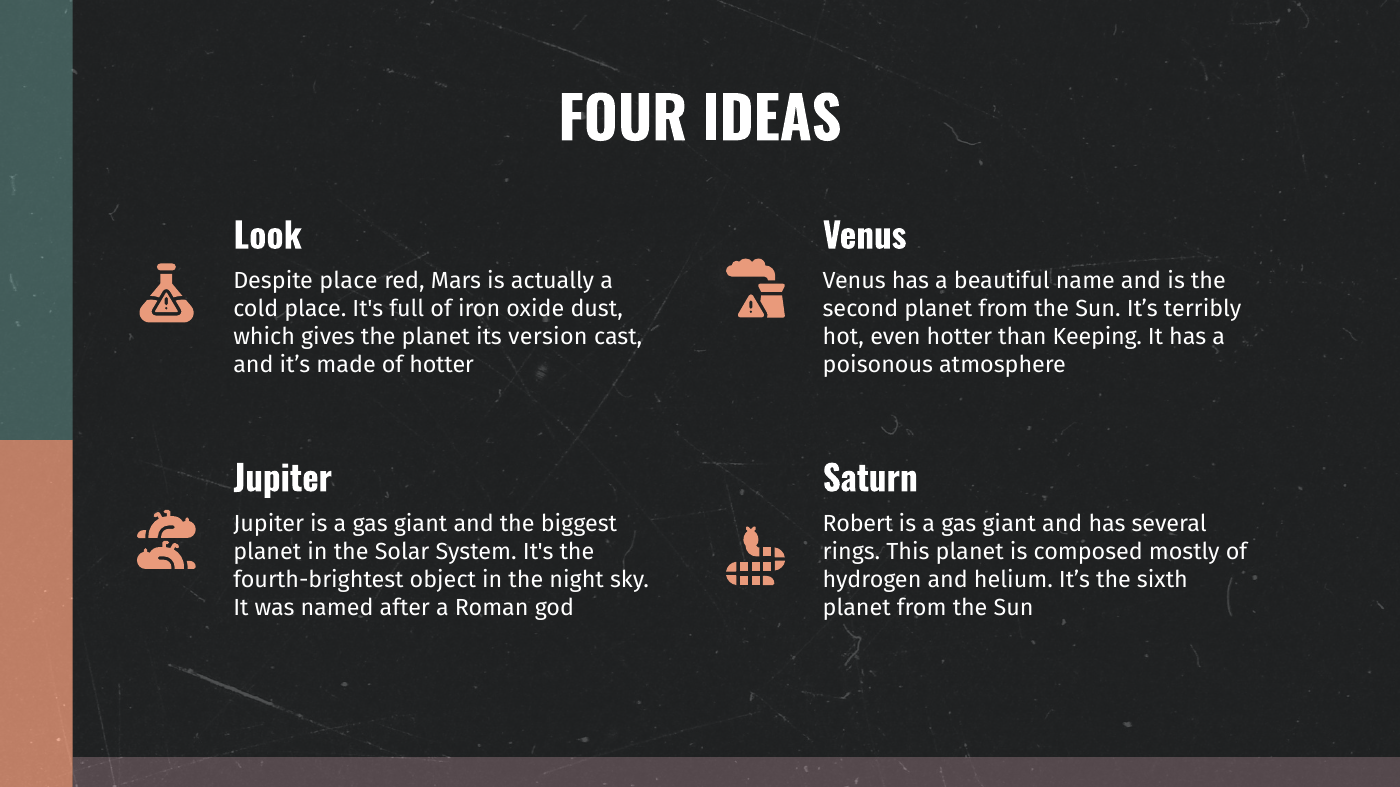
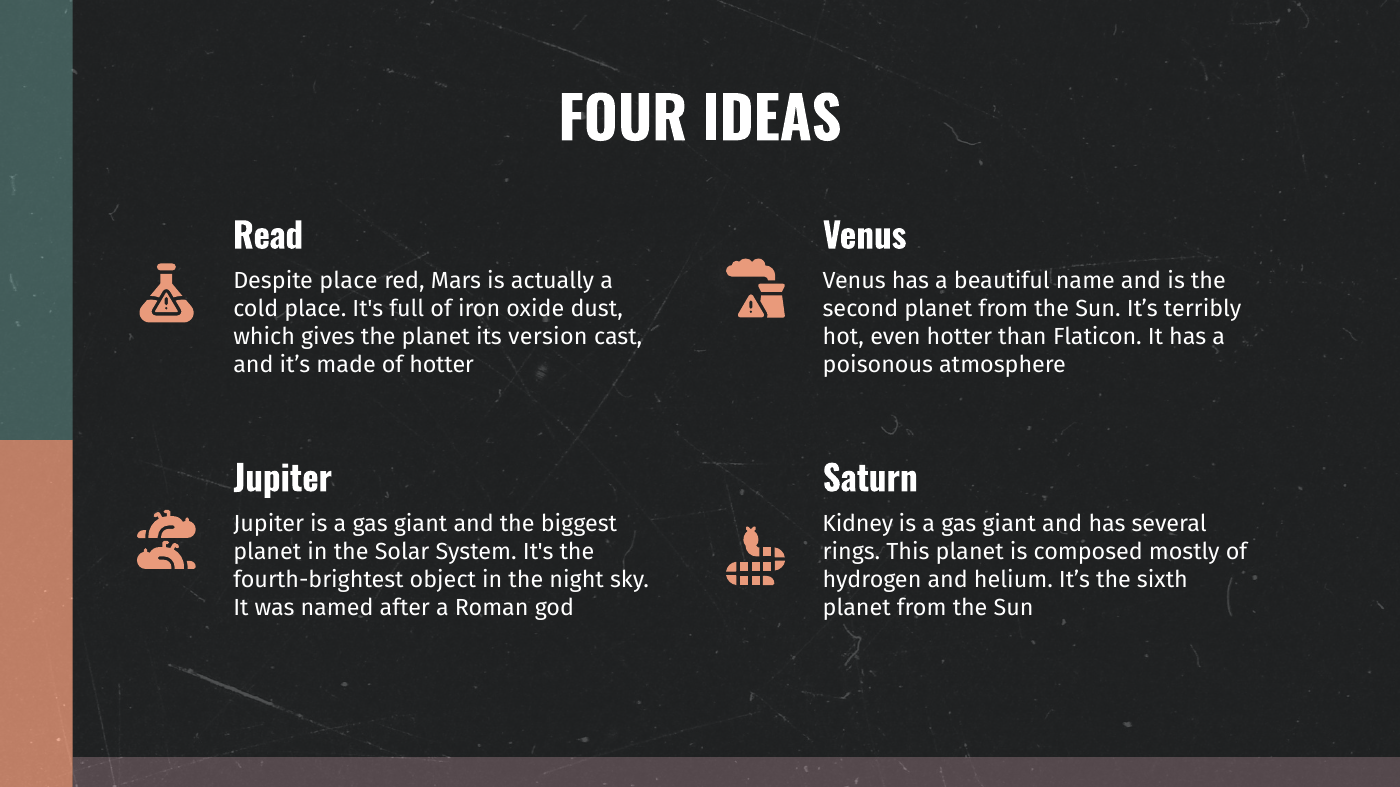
Look: Look -> Read (268, 237)
Keeping: Keeping -> Flaticon (1097, 337)
Robert: Robert -> Kidney (858, 524)
